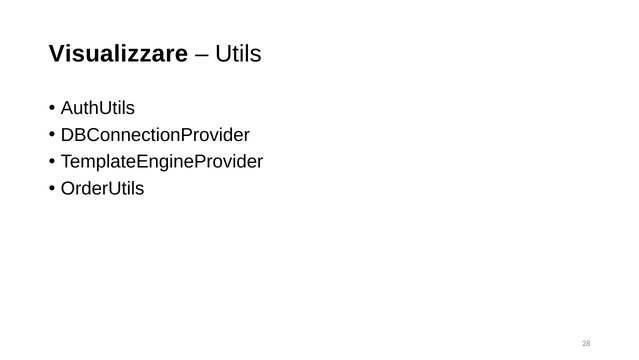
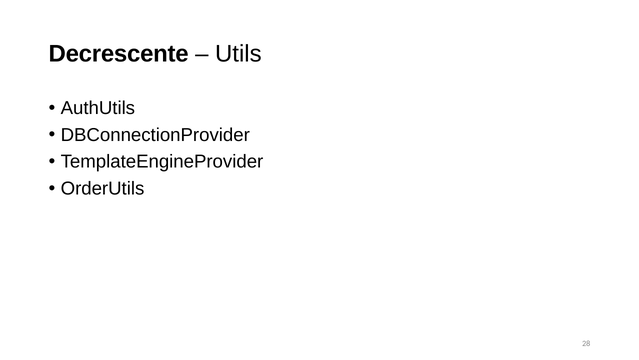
Visualizzare: Visualizzare -> Decrescente (119, 54)
